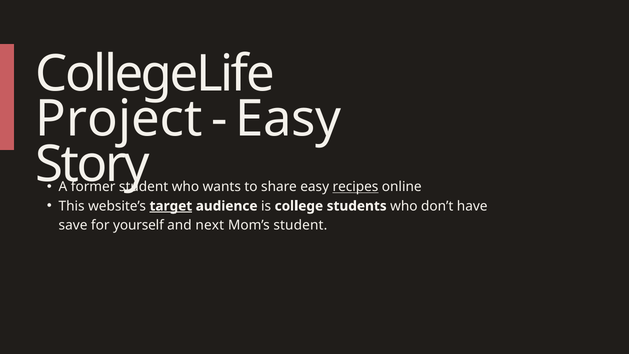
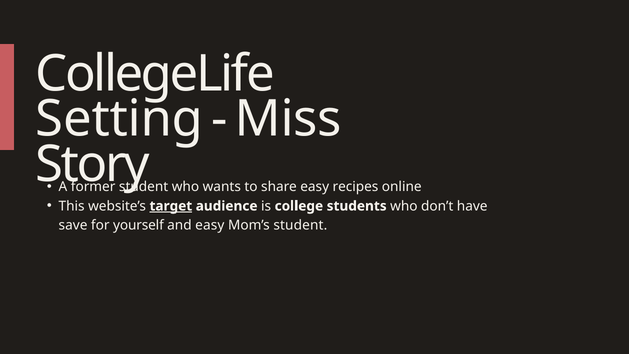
Project: Project -> Setting (119, 119)
Easy: Easy -> Miss (288, 119)
recipes underline: present -> none (355, 187)
and next: next -> easy (210, 225)
